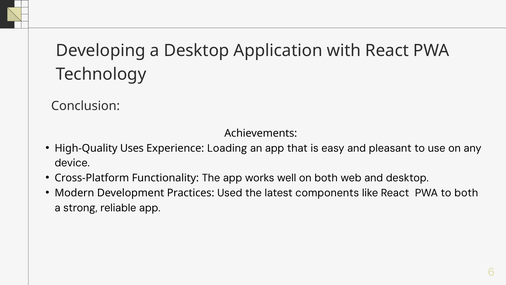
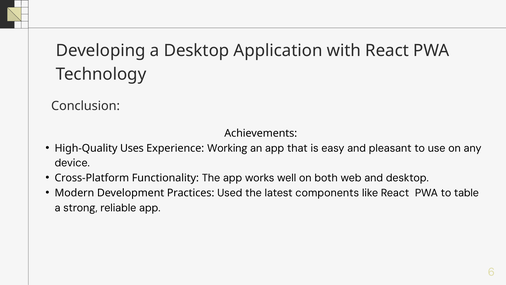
Loading: Loading -> Working (227, 148)
to both: both -> table (466, 193)
